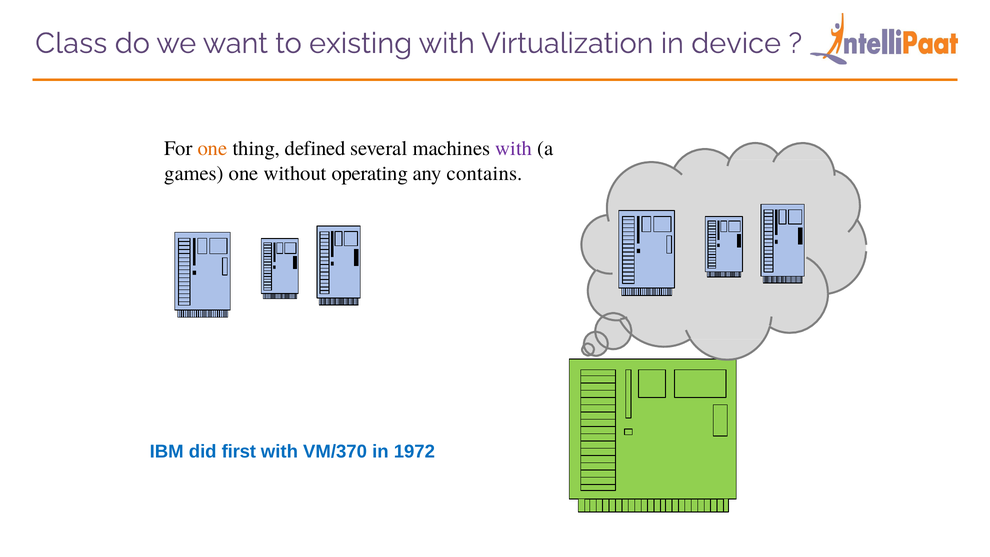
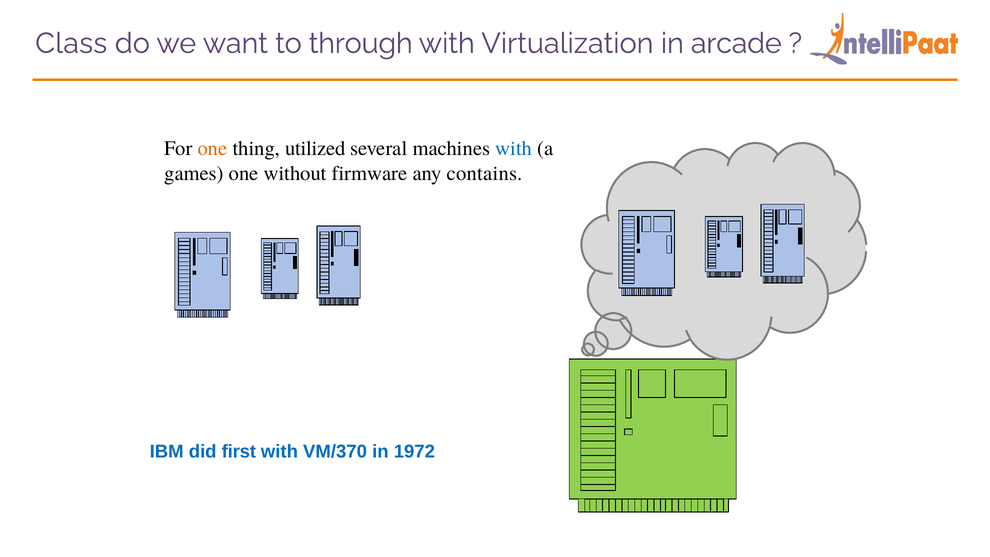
existing: existing -> through (361, 43)
device: device -> arcade (736, 43)
defined: defined -> utilized (315, 149)
with colour: purple -> blue (514, 149)
operating: operating -> firmware (370, 173)
